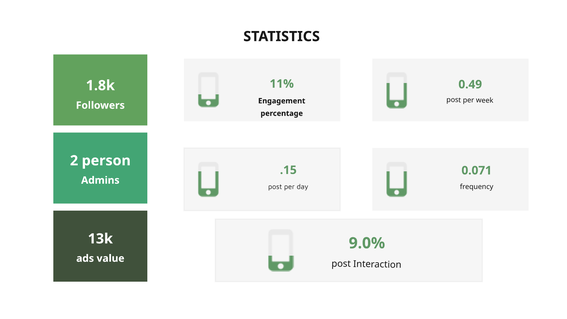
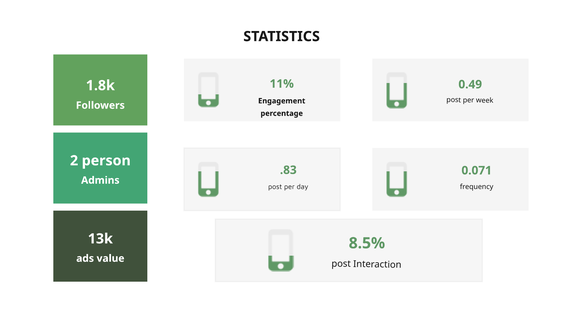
.15: .15 -> .83 (288, 170)
9.0%: 9.0% -> 8.5% (367, 243)
